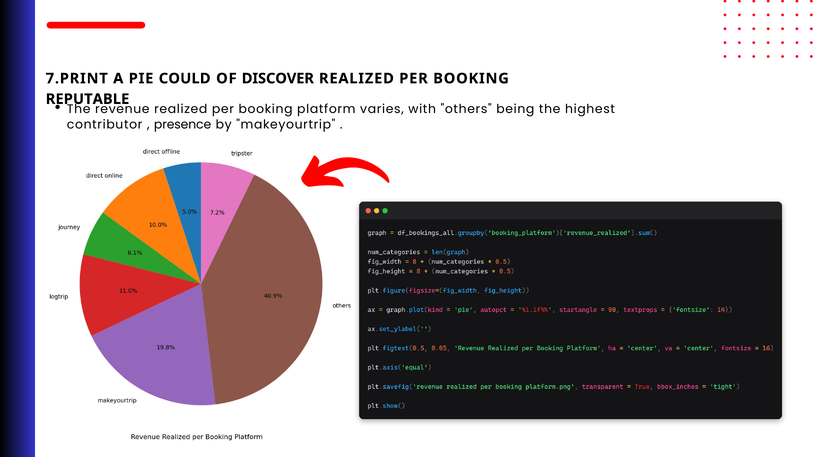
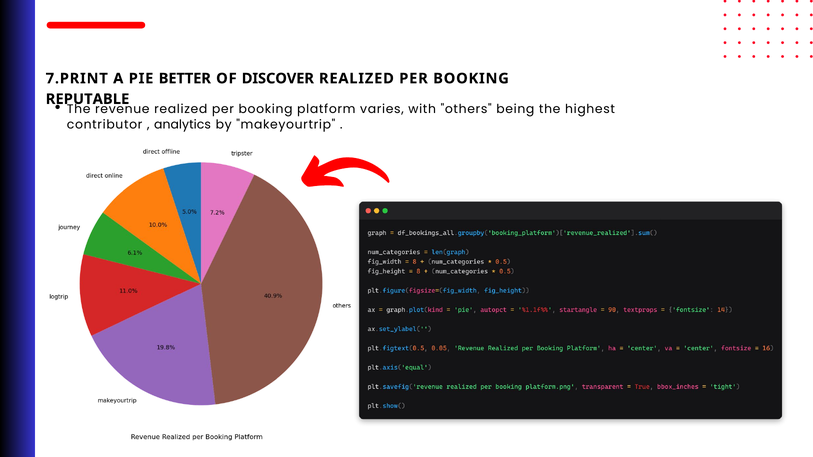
COULD: COULD -> BETTER (185, 79)
presence: presence -> analytics (183, 124)
